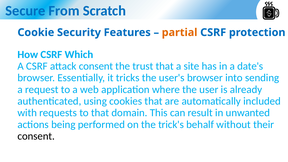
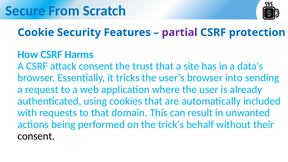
partial colour: orange -> purple (180, 32)
Which: Which -> Harms (79, 54)
date's: date's -> data's (250, 66)
